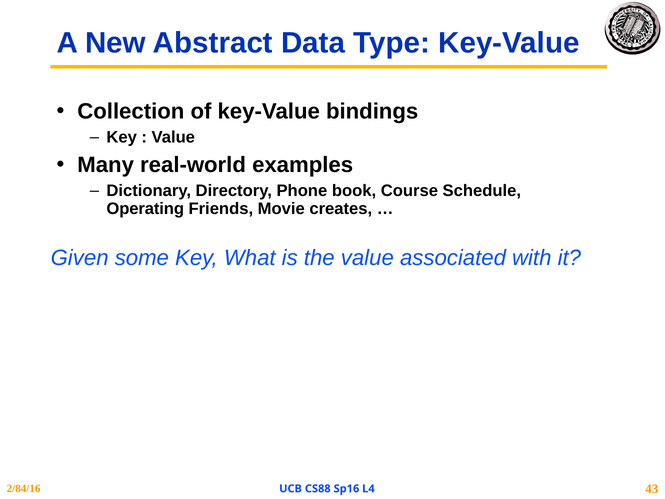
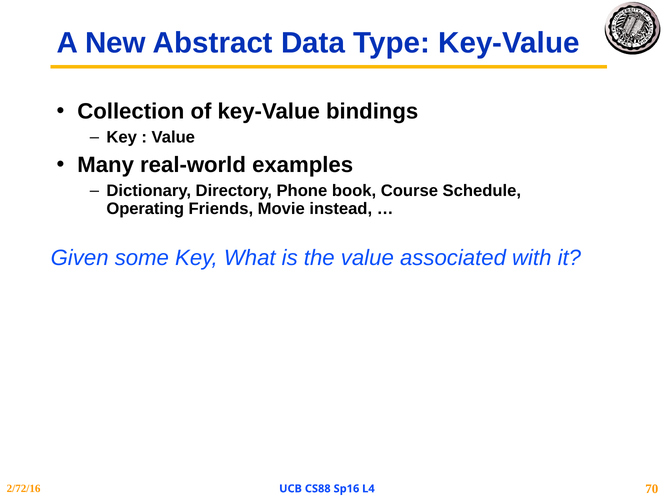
creates: creates -> instead (341, 209)
2/84/16: 2/84/16 -> 2/72/16 (24, 488)
43: 43 -> 70 (652, 489)
